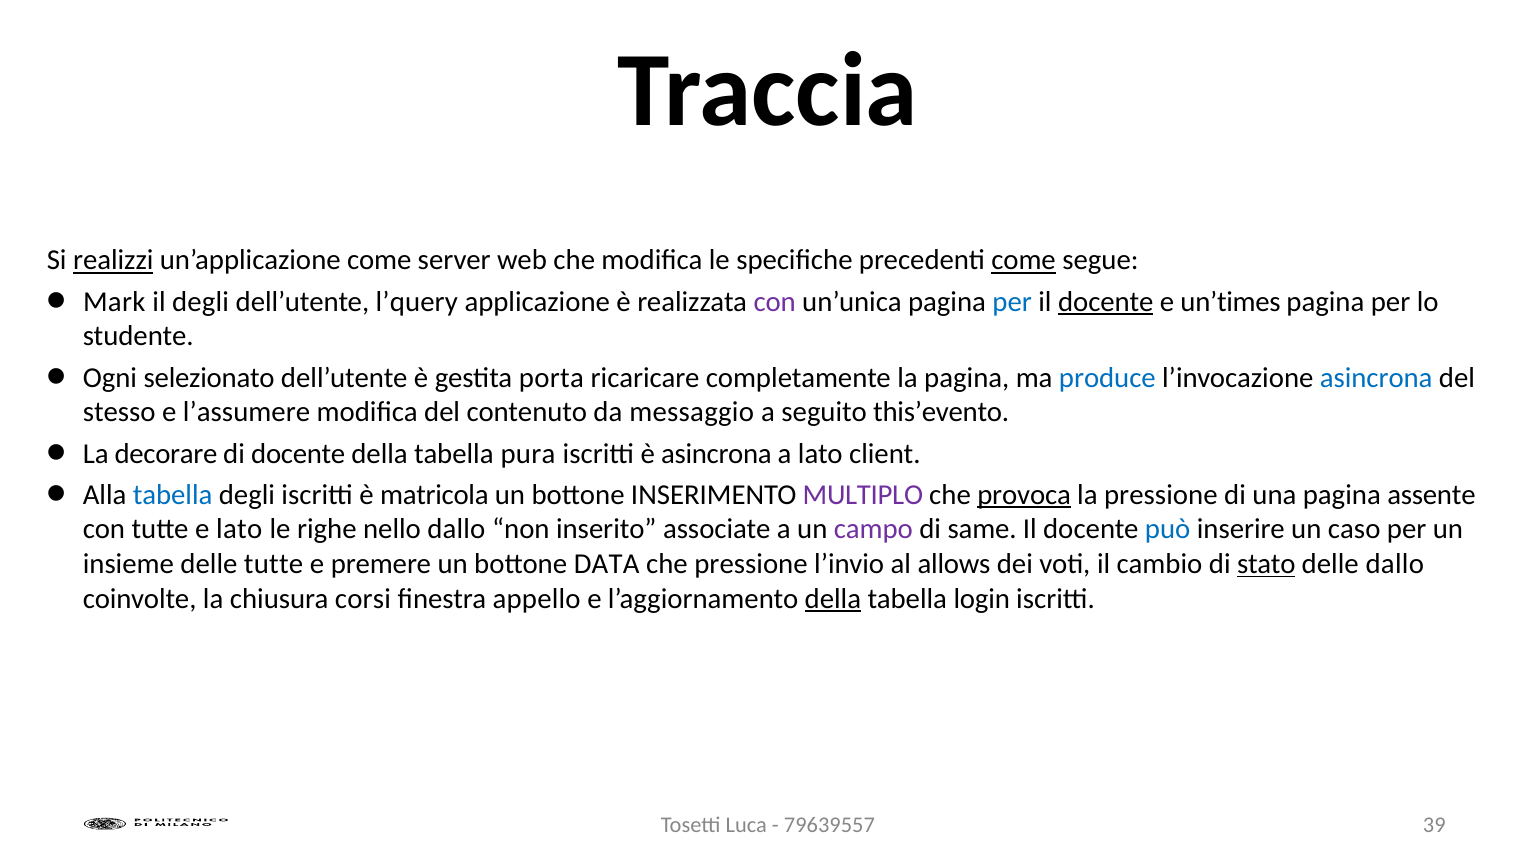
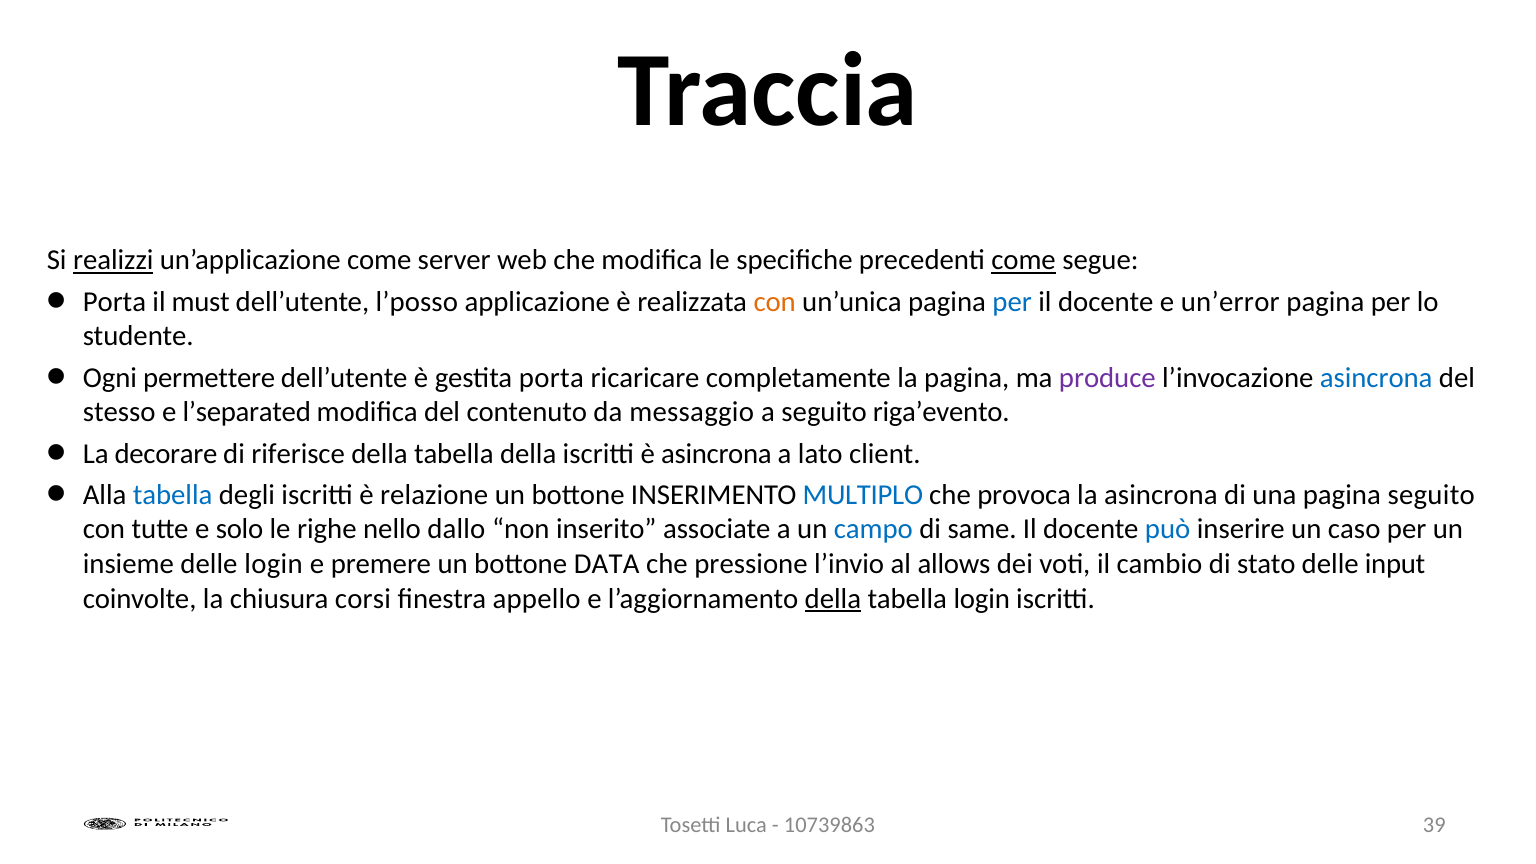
Mark: Mark -> Porta (114, 302)
il degli: degli -> must (201, 302)
l’query: l’query -> l’posso (417, 302)
con colour: purple -> orange (775, 302)
docente underline: present -> none (1106, 302)
un’times: un’times -> un’error (1230, 302)
selezionato: selezionato -> permettere (209, 378)
produce colour: blue -> purple (1107, 378)
l’assumere: l’assumere -> l’separated (247, 412)
this’evento: this’evento -> riga’evento (941, 412)
di docente: docente -> riferisce (298, 454)
tabella pura: pura -> della (528, 454)
matricola: matricola -> relazione (434, 495)
MULTIPLO colour: purple -> blue (863, 495)
provoca underline: present -> none (1024, 495)
la pressione: pressione -> asincrona (1161, 495)
pagina assente: assente -> seguito (1431, 495)
e lato: lato -> solo (240, 529)
campo colour: purple -> blue (873, 529)
delle tutte: tutte -> login (274, 564)
stato underline: present -> none (1266, 564)
delle dallo: dallo -> input (1395, 564)
79639557: 79639557 -> 10739863 (829, 825)
